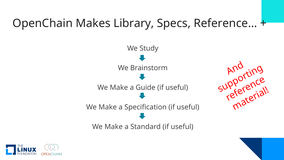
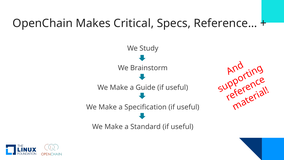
Library: Library -> Critical (134, 23)
